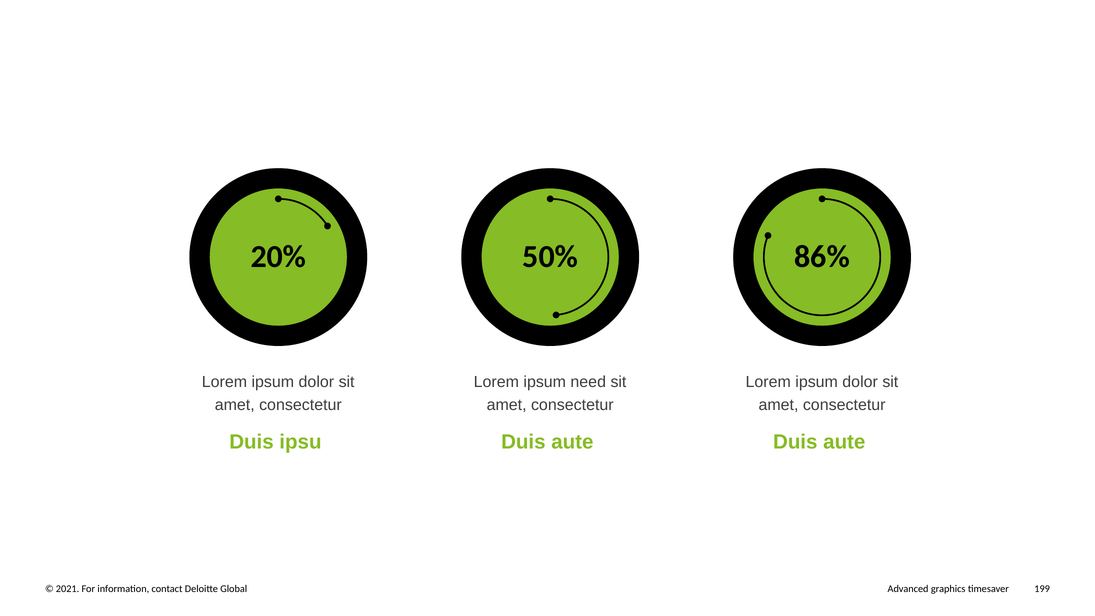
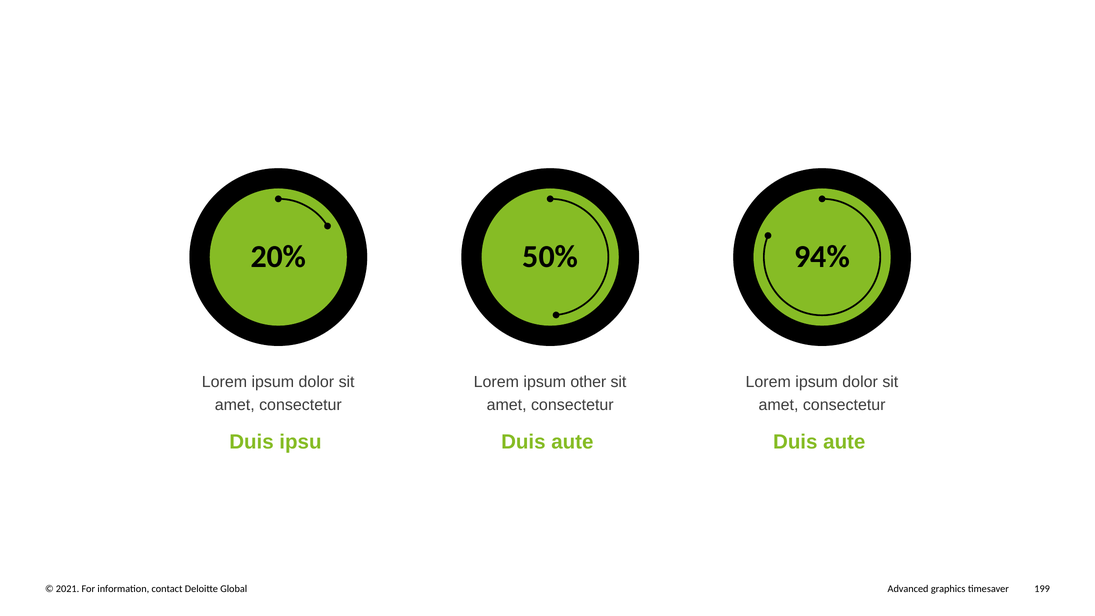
86%: 86% -> 94% (822, 257)
need: need -> other (588, 382)
